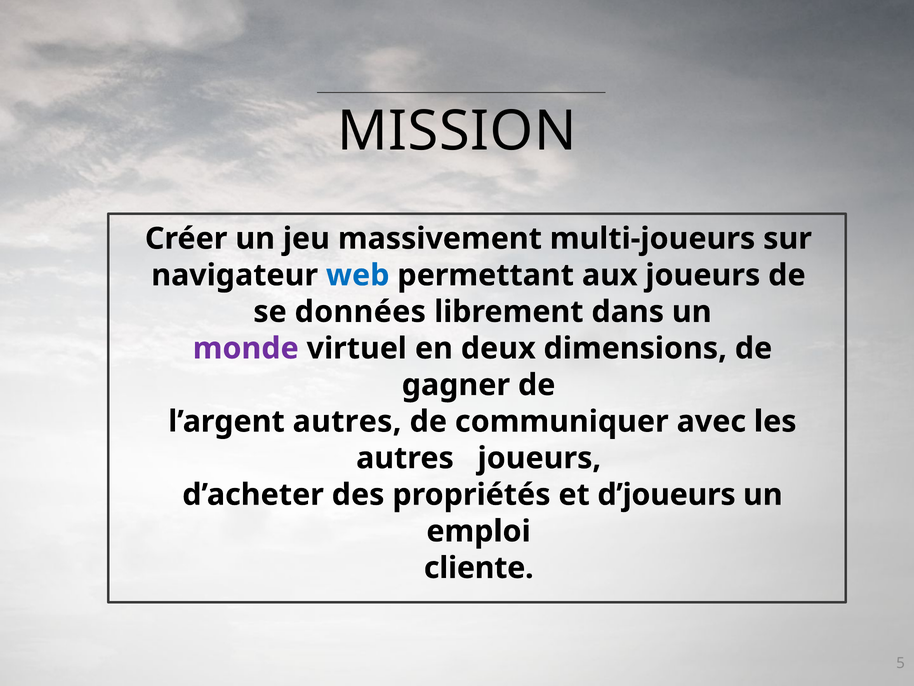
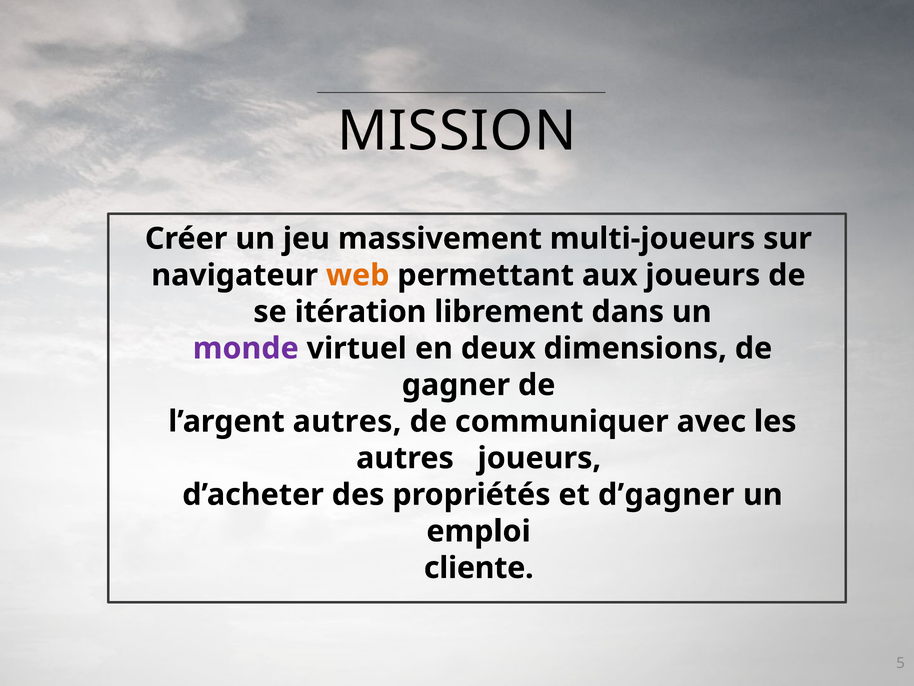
web colour: blue -> orange (358, 275)
données: données -> itération (361, 312)
d’joueurs: d’joueurs -> d’gagner (666, 494)
